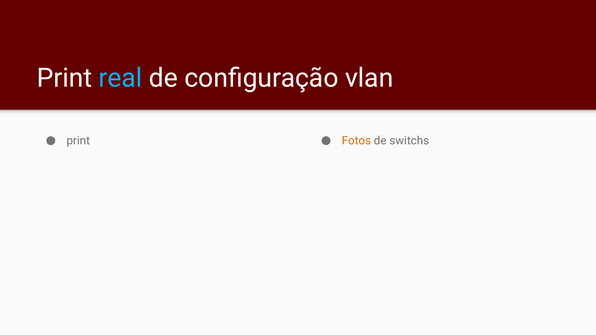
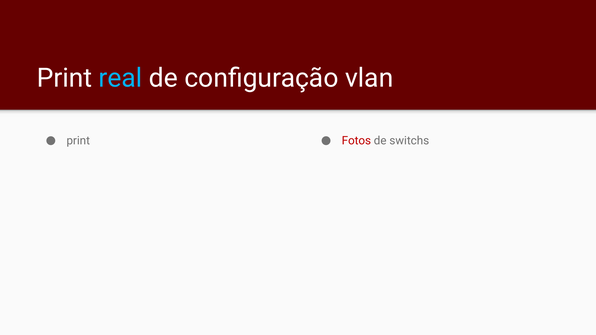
Fotos colour: orange -> red (356, 141)
